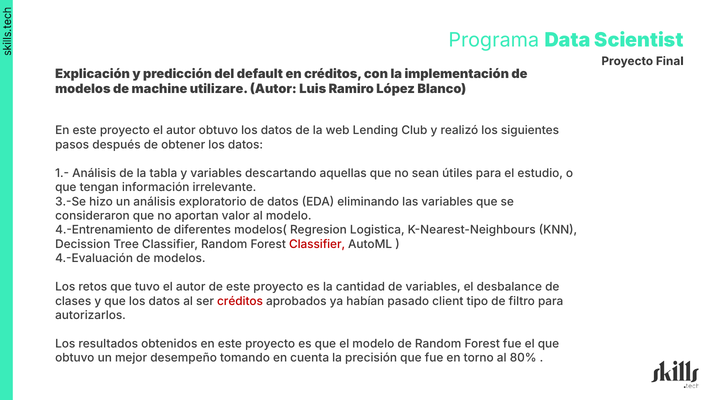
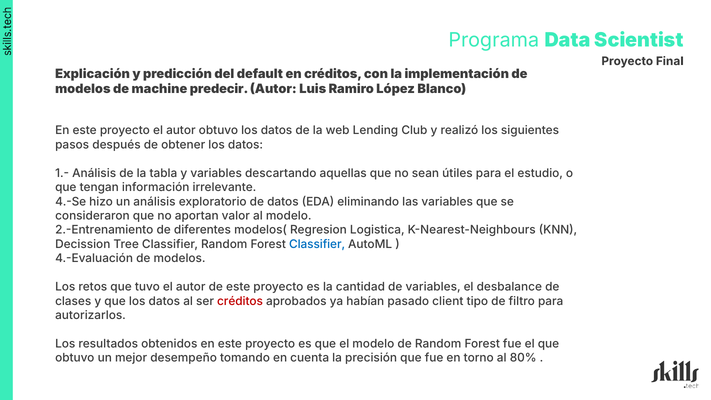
utilizare: utilizare -> predecir (219, 89)
3.-Se: 3.-Se -> 4.-Se (71, 202)
4.-Entrenamiento: 4.-Entrenamiento -> 2.-Entrenamiento (104, 230)
Classifier colour: red -> blue (317, 244)
